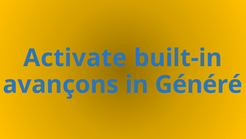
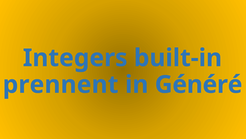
Activate: Activate -> Integers (75, 58)
avançons: avançons -> prennent (61, 84)
